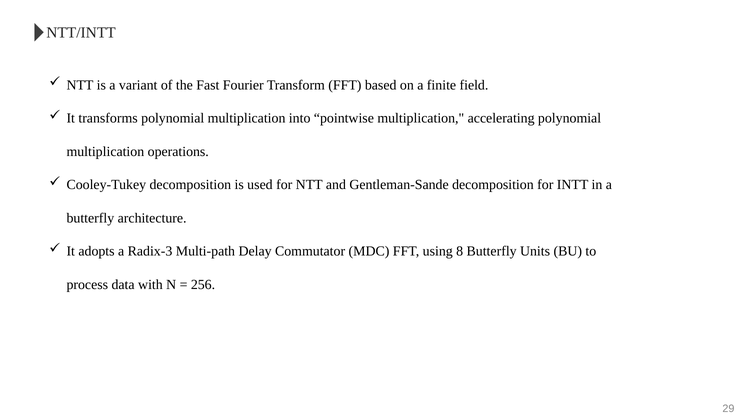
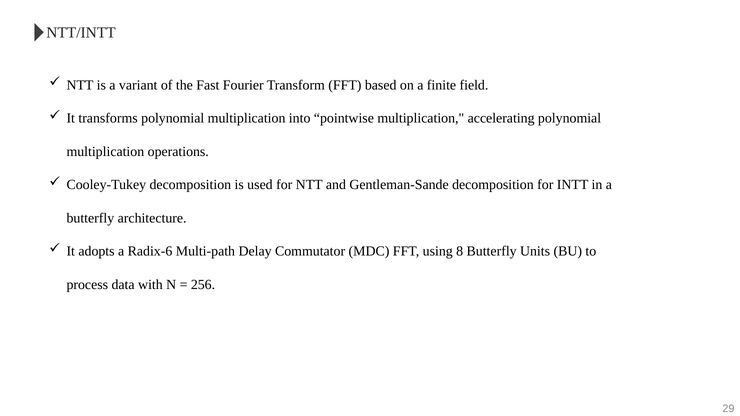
Radix-3: Radix-3 -> Radix-6 (150, 252)
